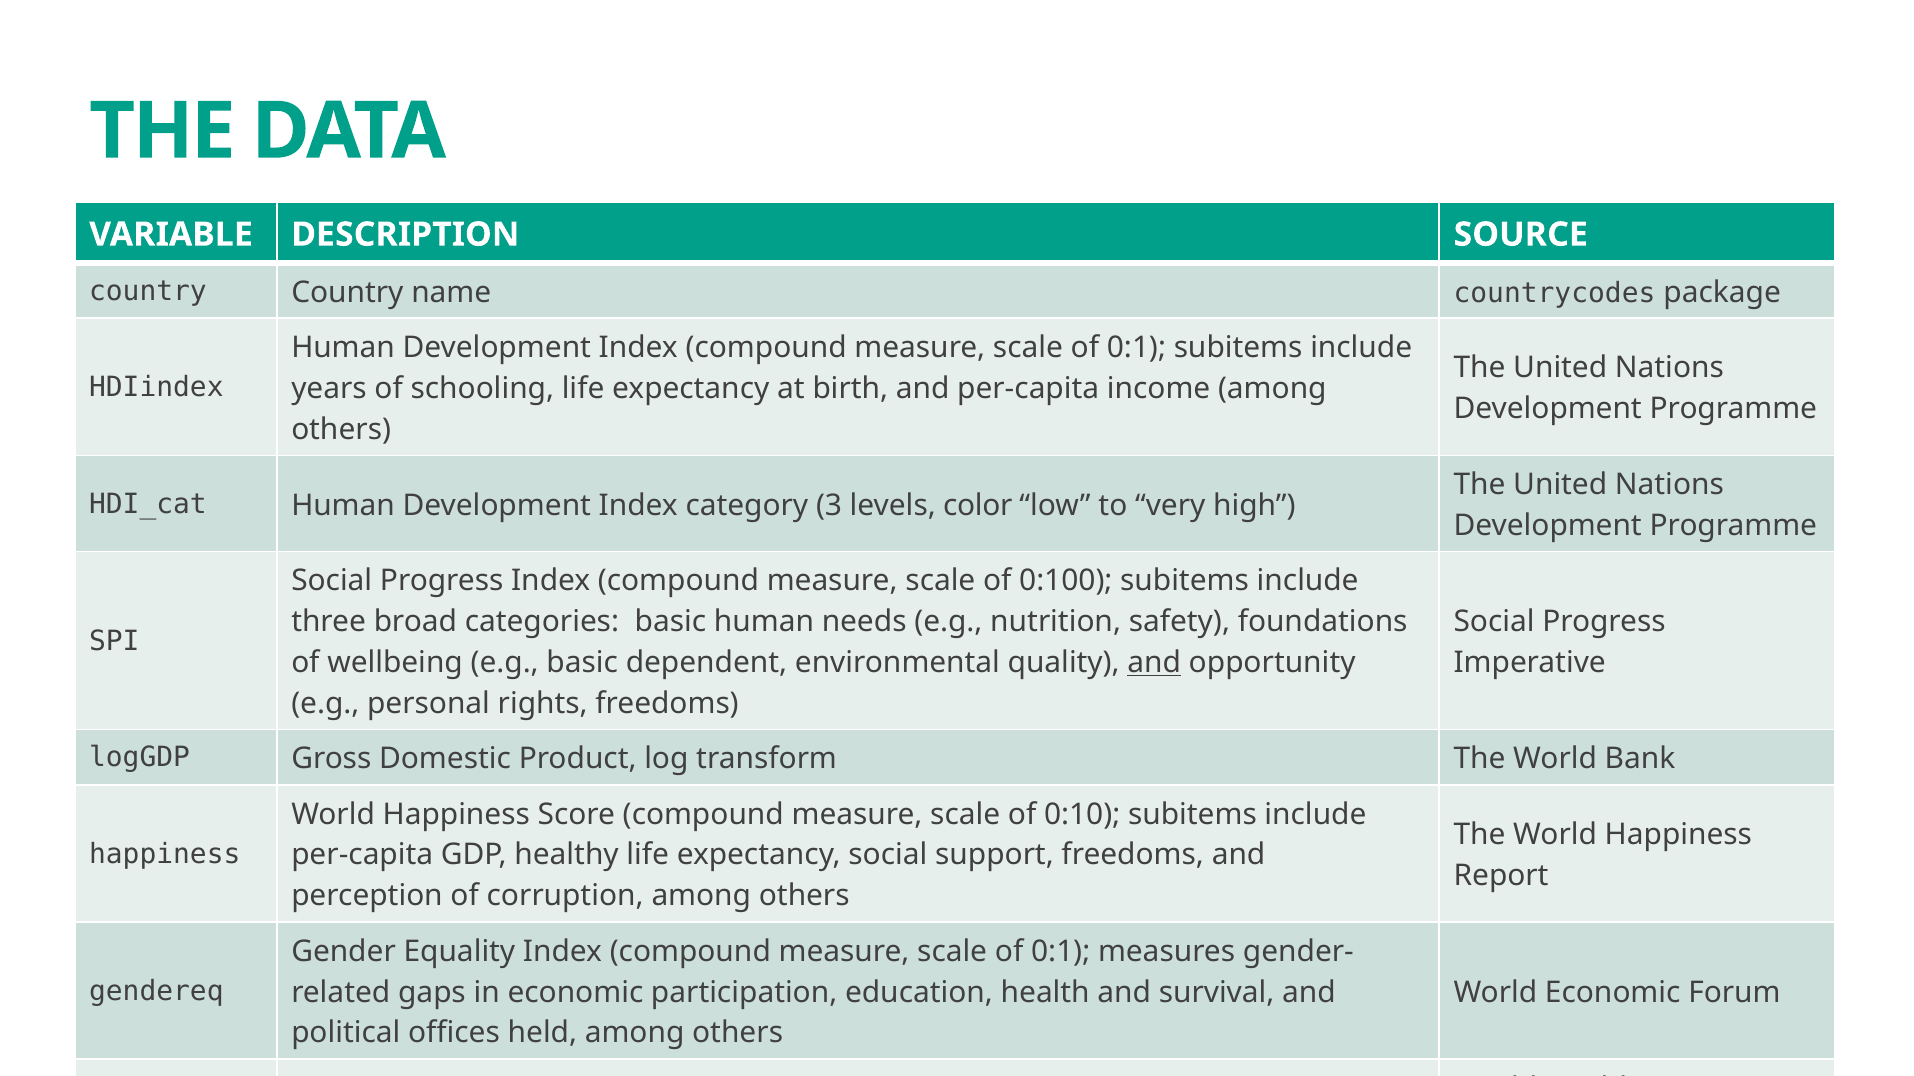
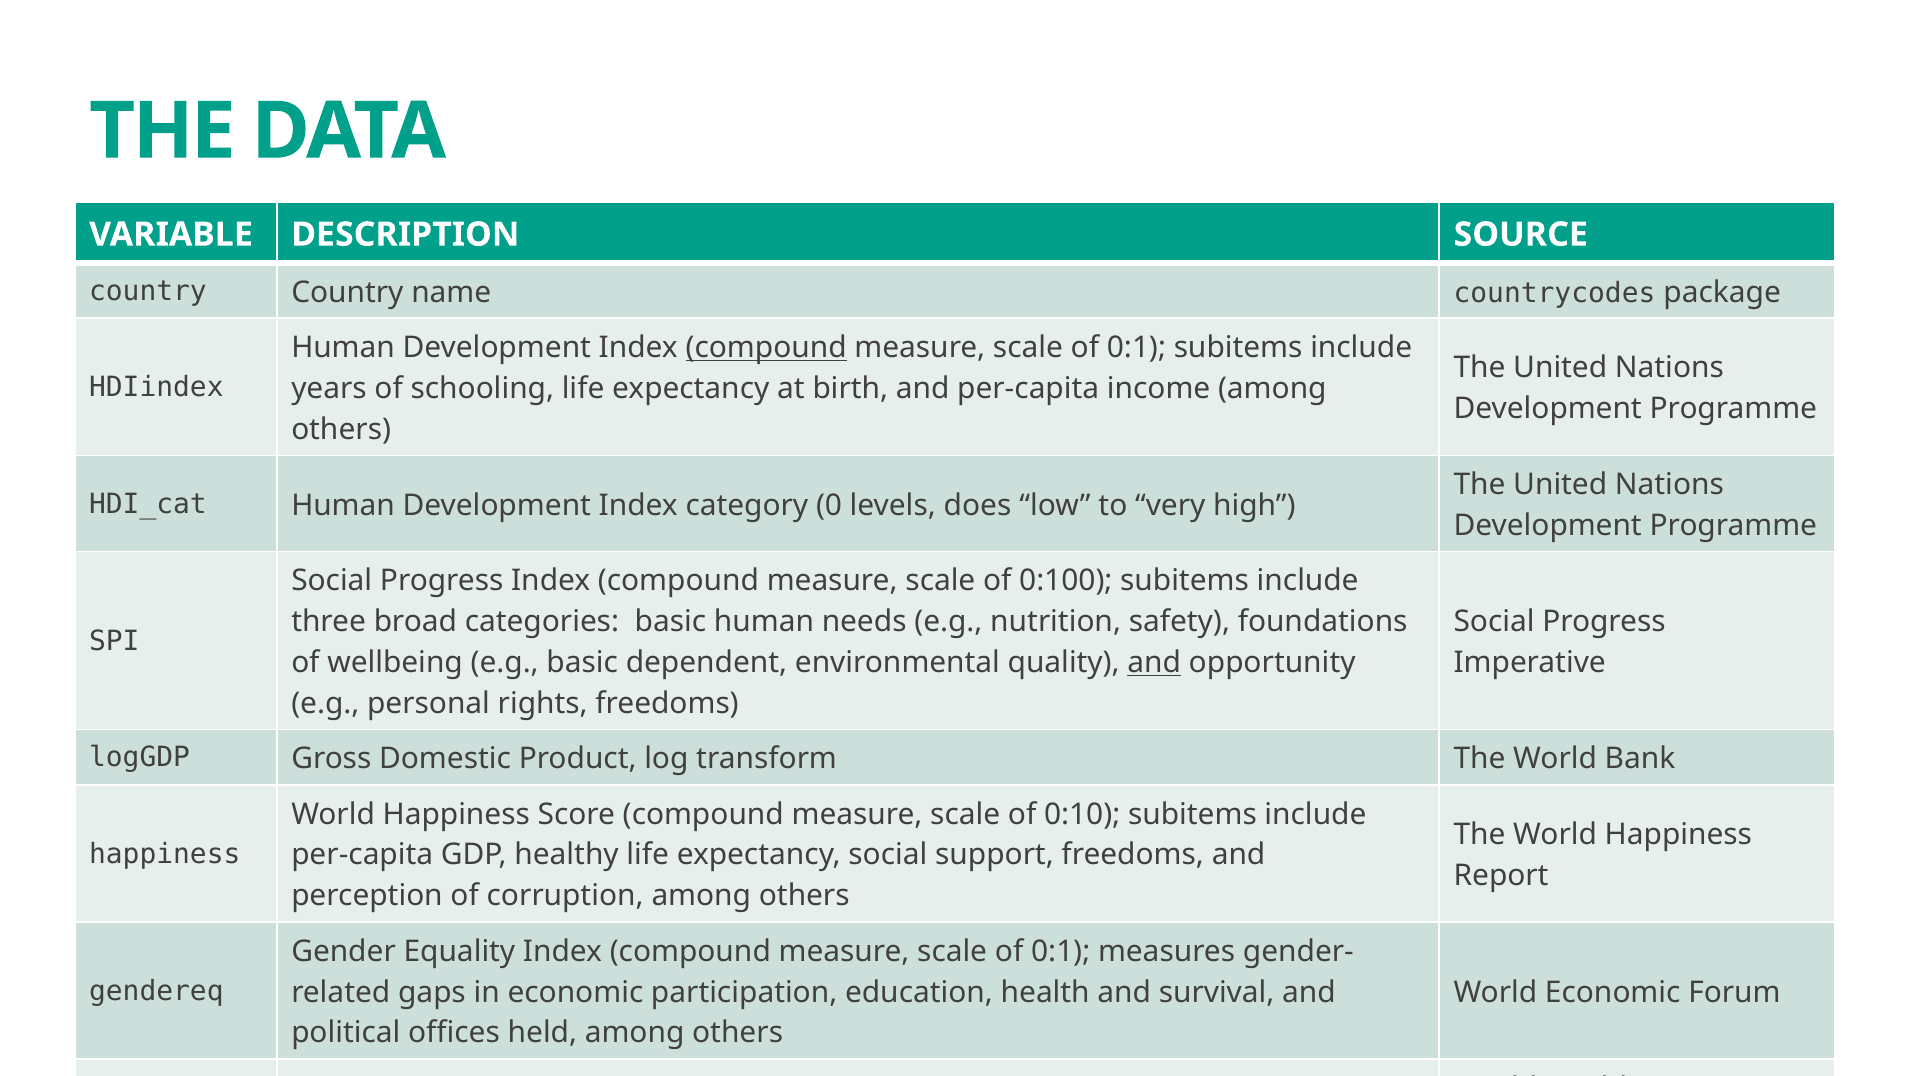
compound underline: none -> present (766, 348)
3: 3 -> 0 (829, 505)
color: color -> does (978, 505)
